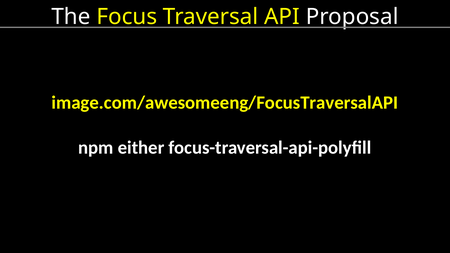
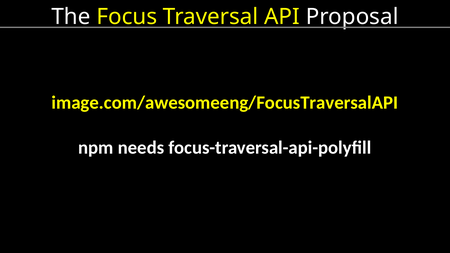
either: either -> needs (141, 148)
